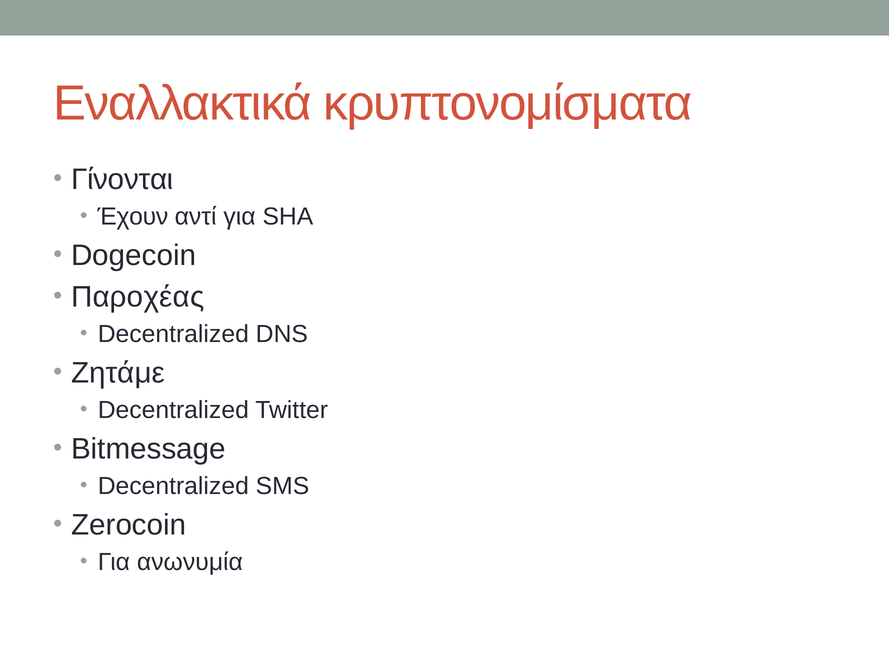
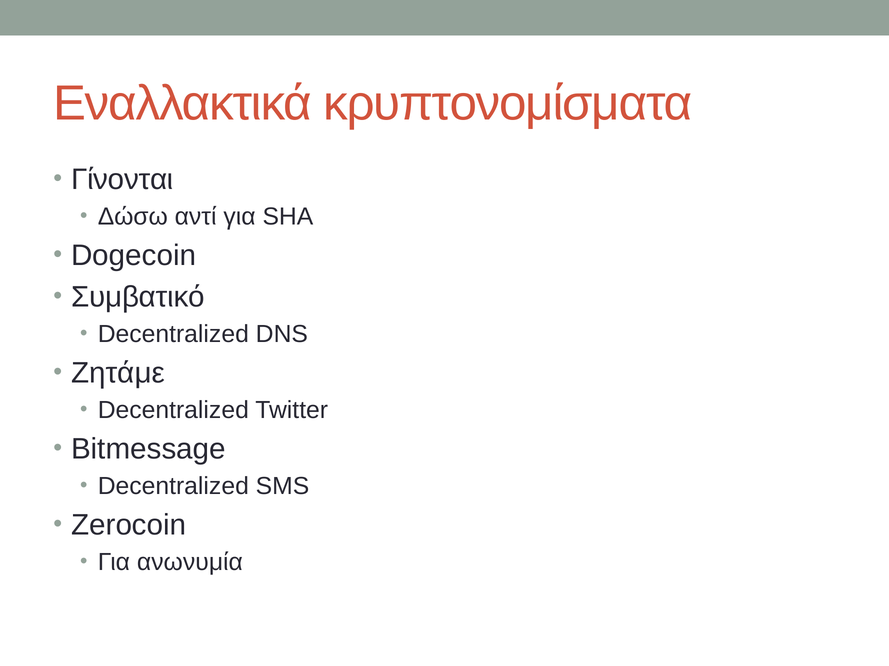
Έχουν: Έχουν -> Δώσω (133, 217)
Παροχέας: Παροχέας -> Συμβατικό (138, 297)
